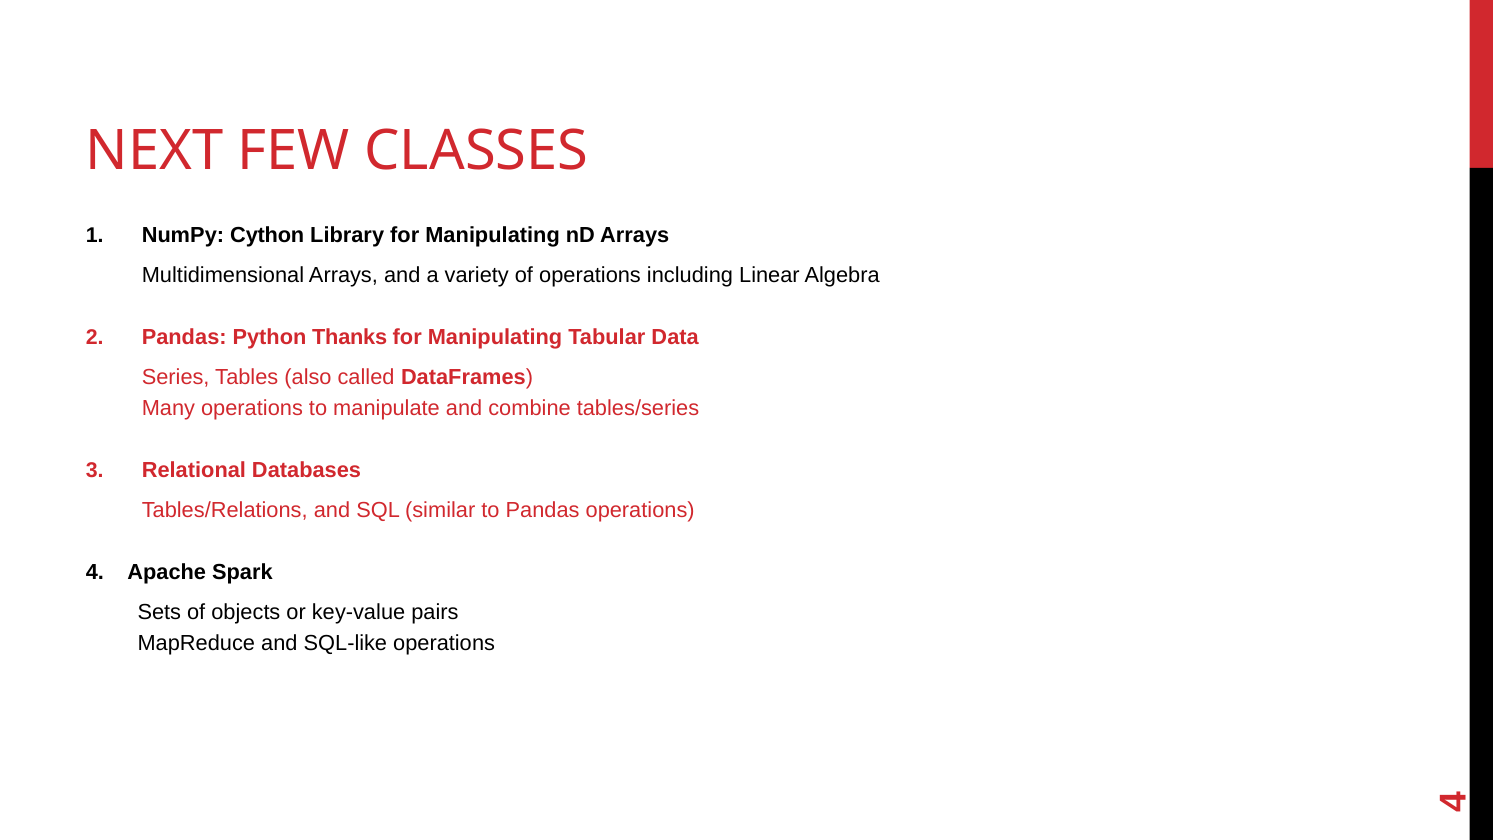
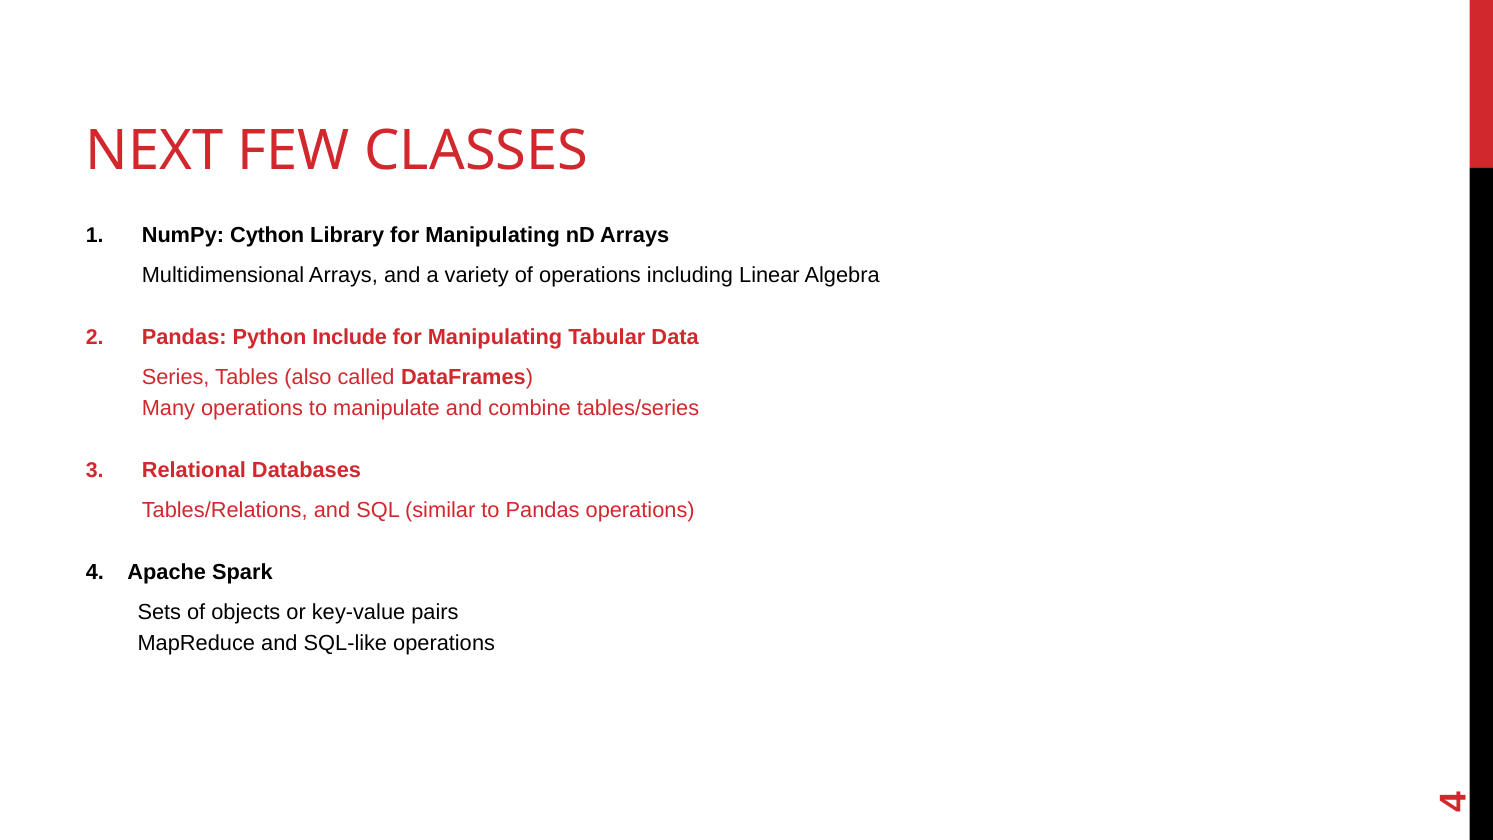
Thanks: Thanks -> Include (350, 337)
